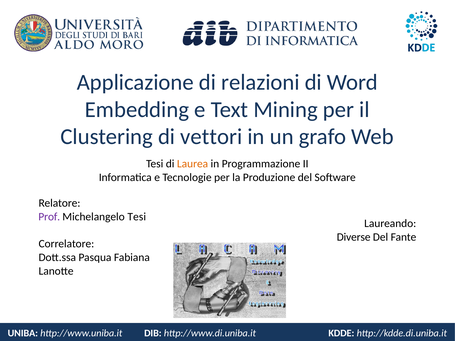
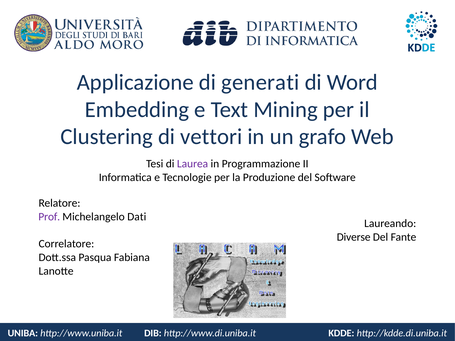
relazioni: relazioni -> generati (260, 82)
Laurea colour: orange -> purple (193, 164)
Michelangelo Tesi: Tesi -> Dati (137, 217)
